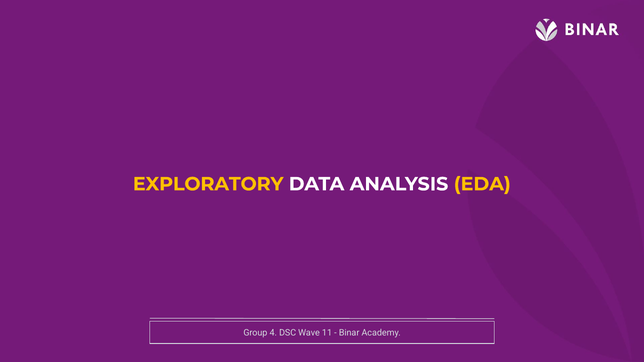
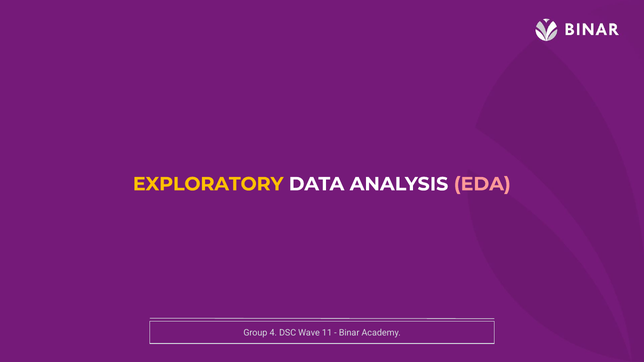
EDA colour: yellow -> pink (482, 184)
